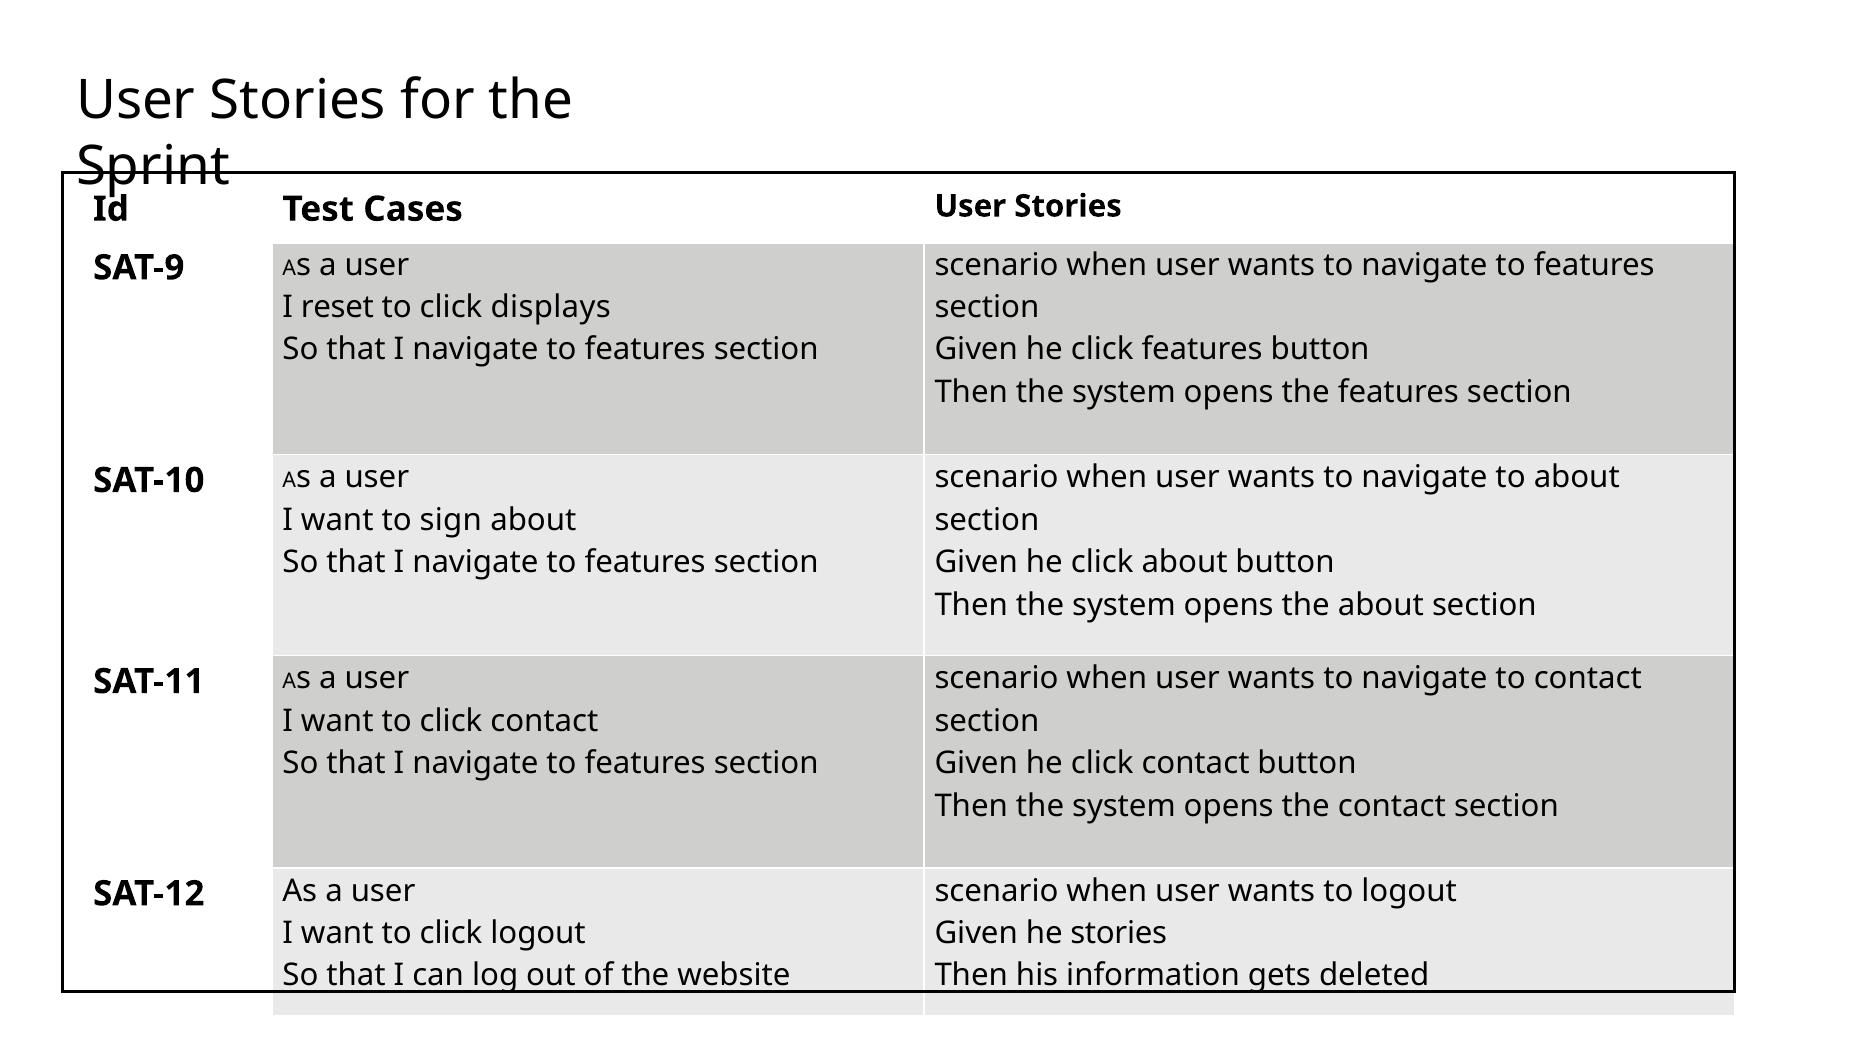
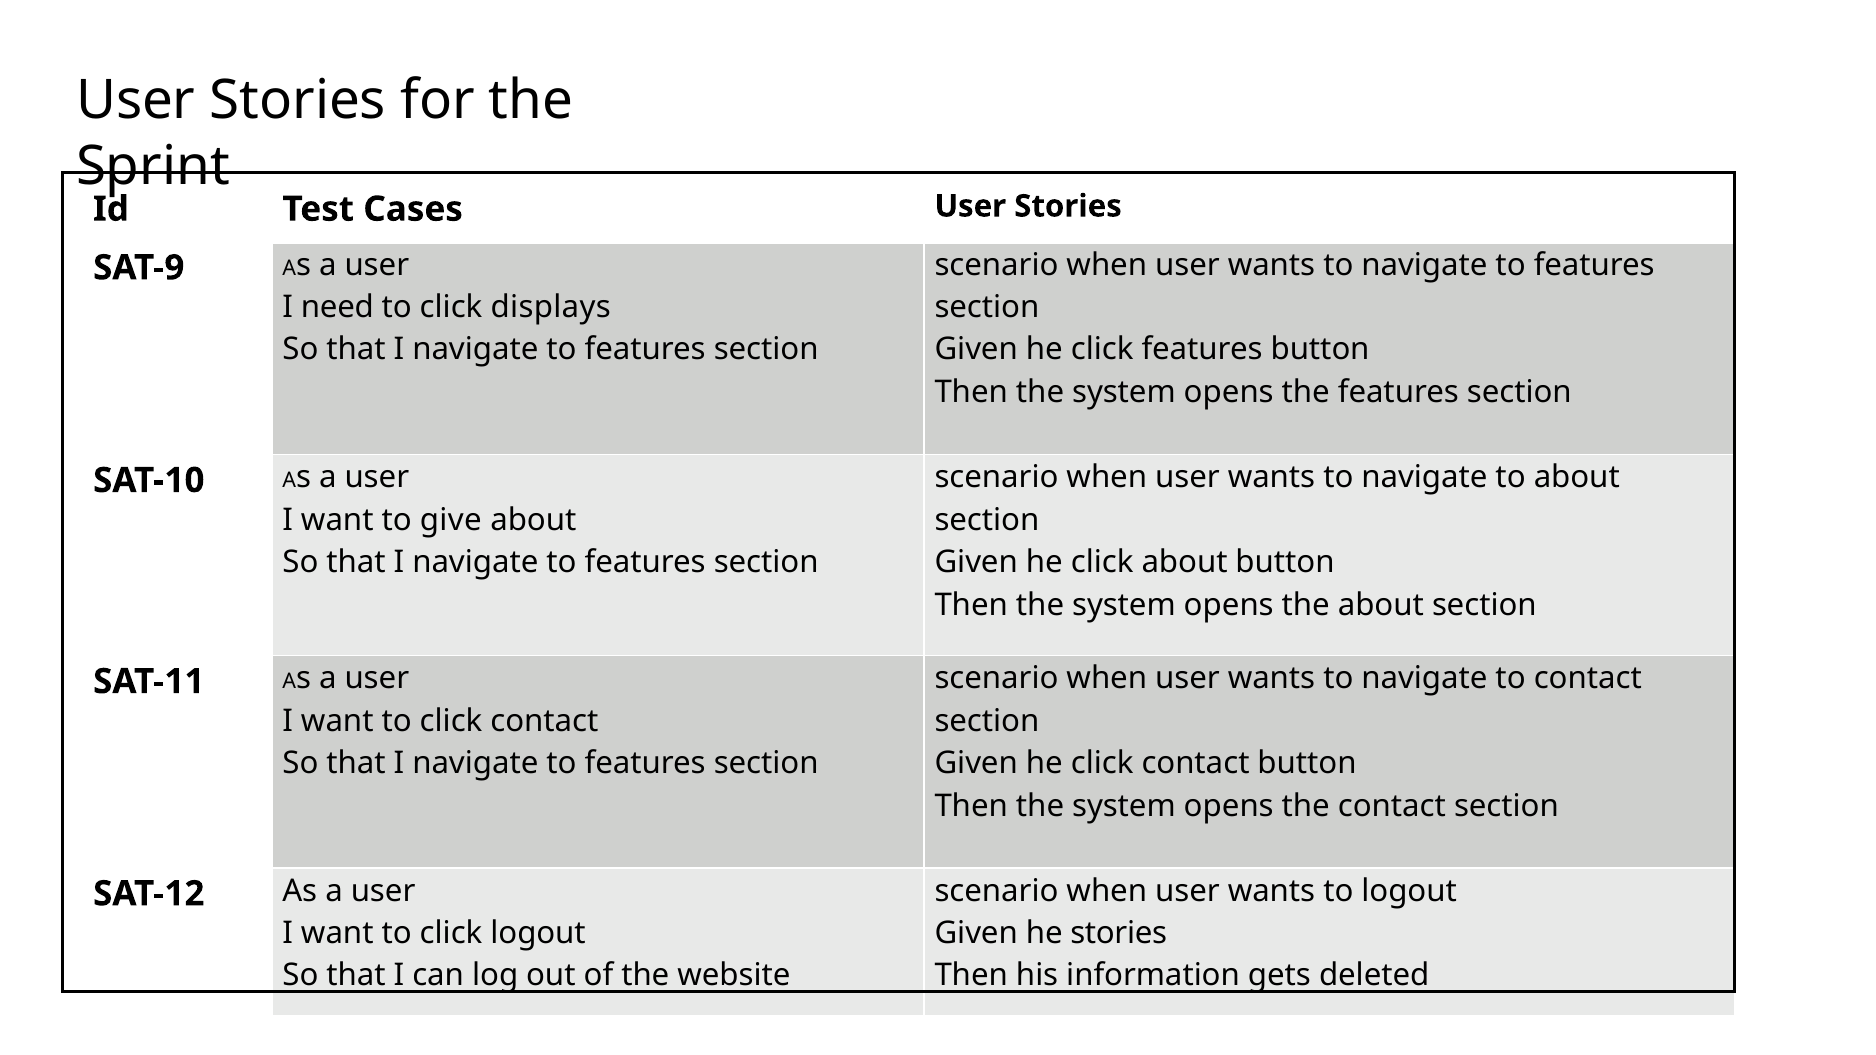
reset: reset -> need (337, 307)
sign: sign -> give (451, 520)
